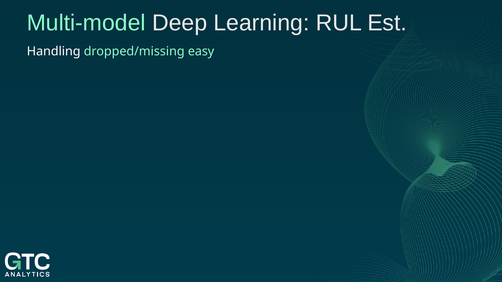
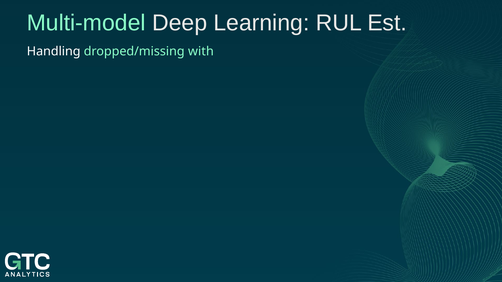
easy: easy -> with (201, 51)
